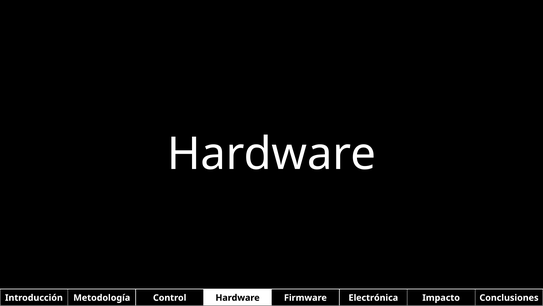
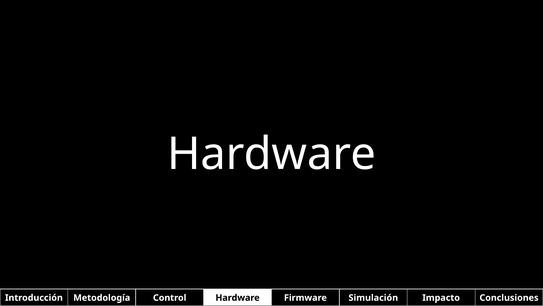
Electrónica: Electrónica -> Simulación (373, 297)
